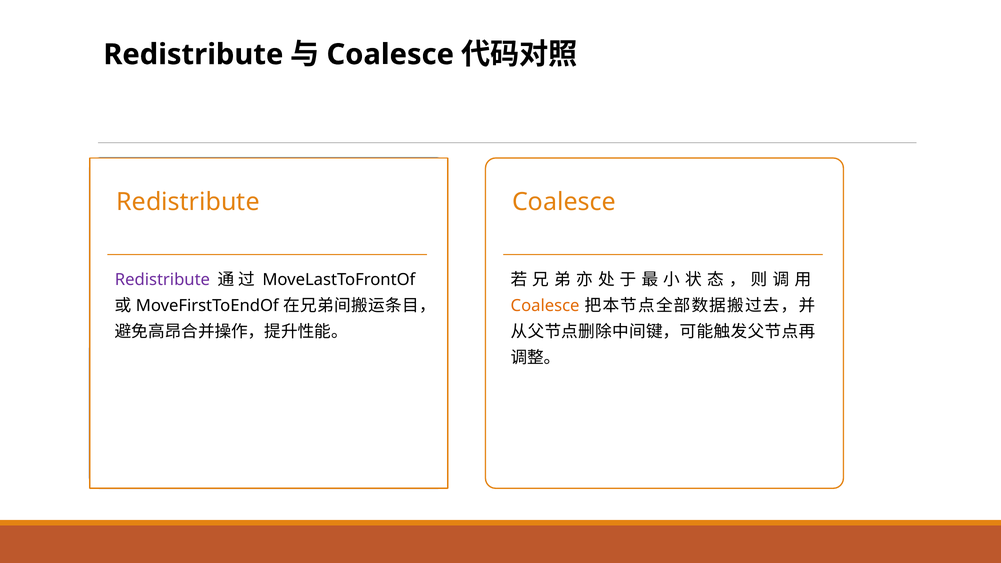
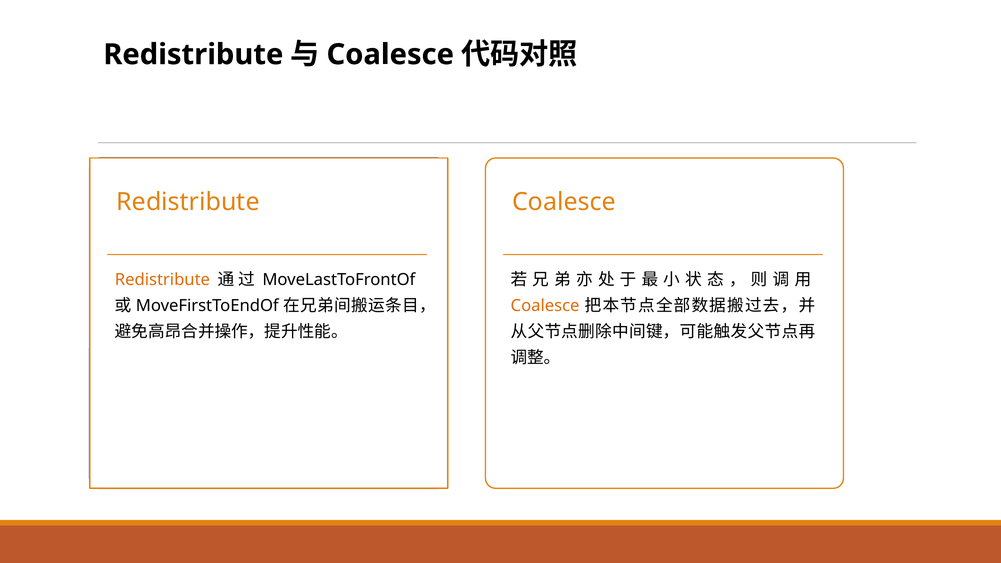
Redistribute colour: purple -> orange (162, 280)
